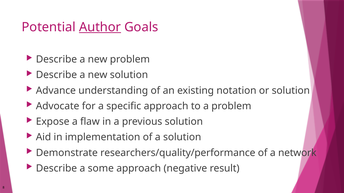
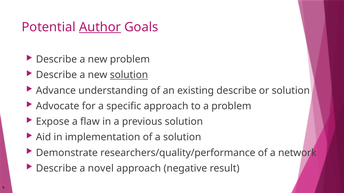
solution underline: none -> present (129, 75)
existing notation: notation -> describe (236, 91)
some: some -> novel (101, 169)
